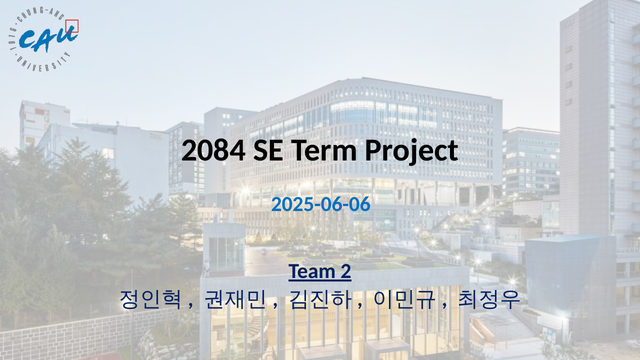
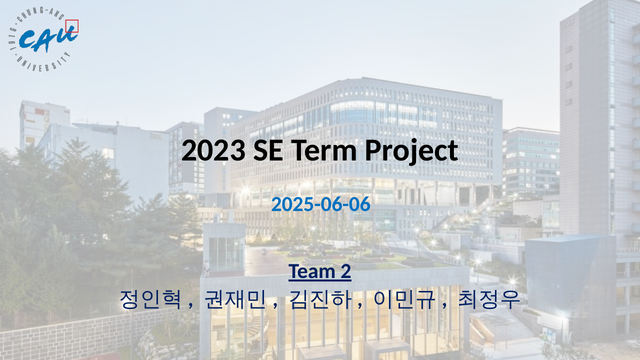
2084: 2084 -> 2023 (213, 150)
